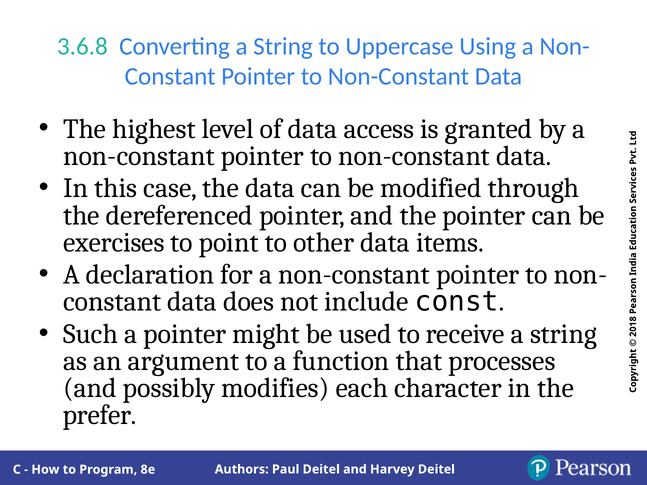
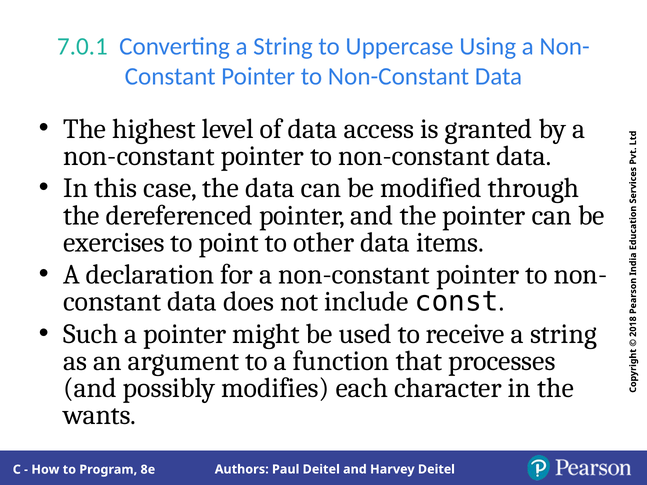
3.6.8: 3.6.8 -> 7.0.1 (82, 47)
prefer: prefer -> wants (100, 415)
